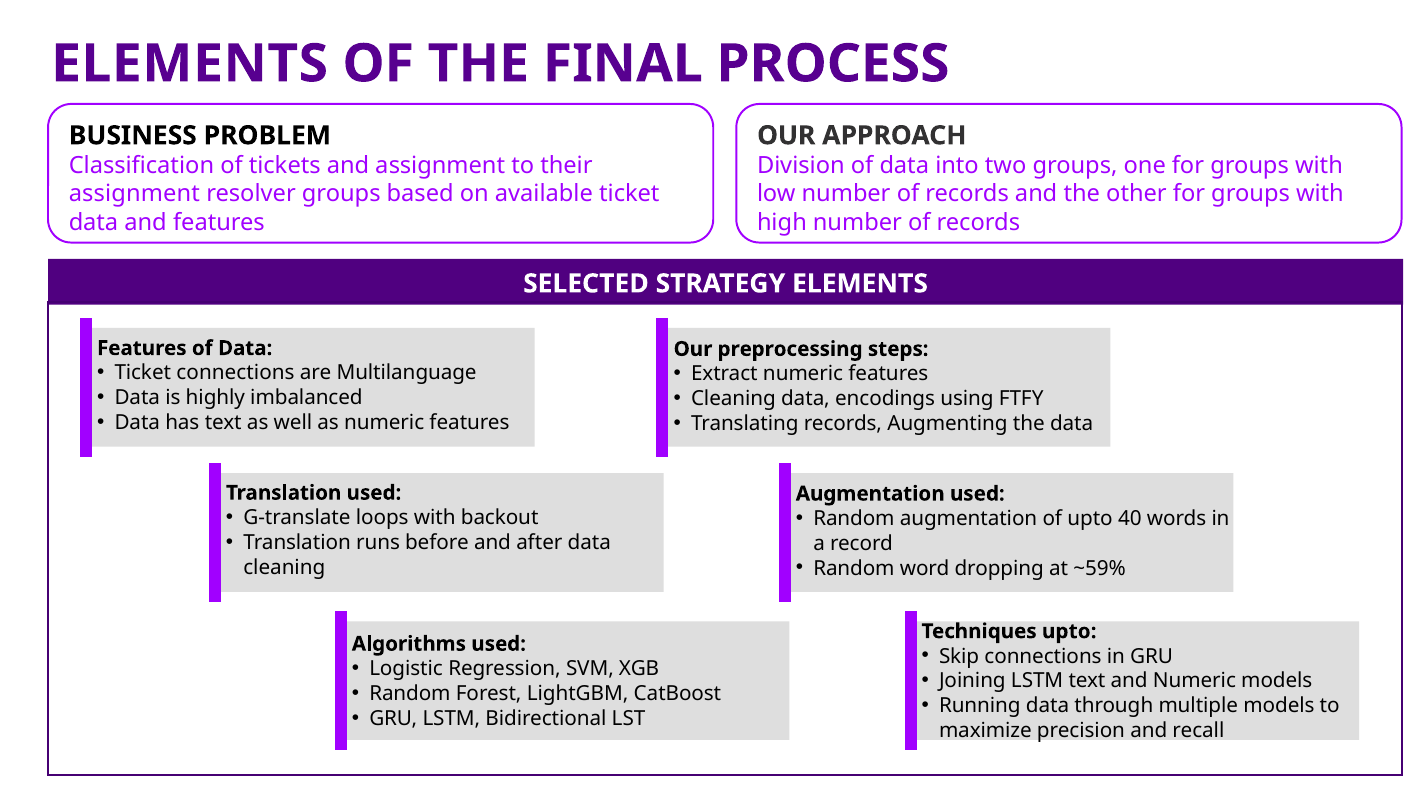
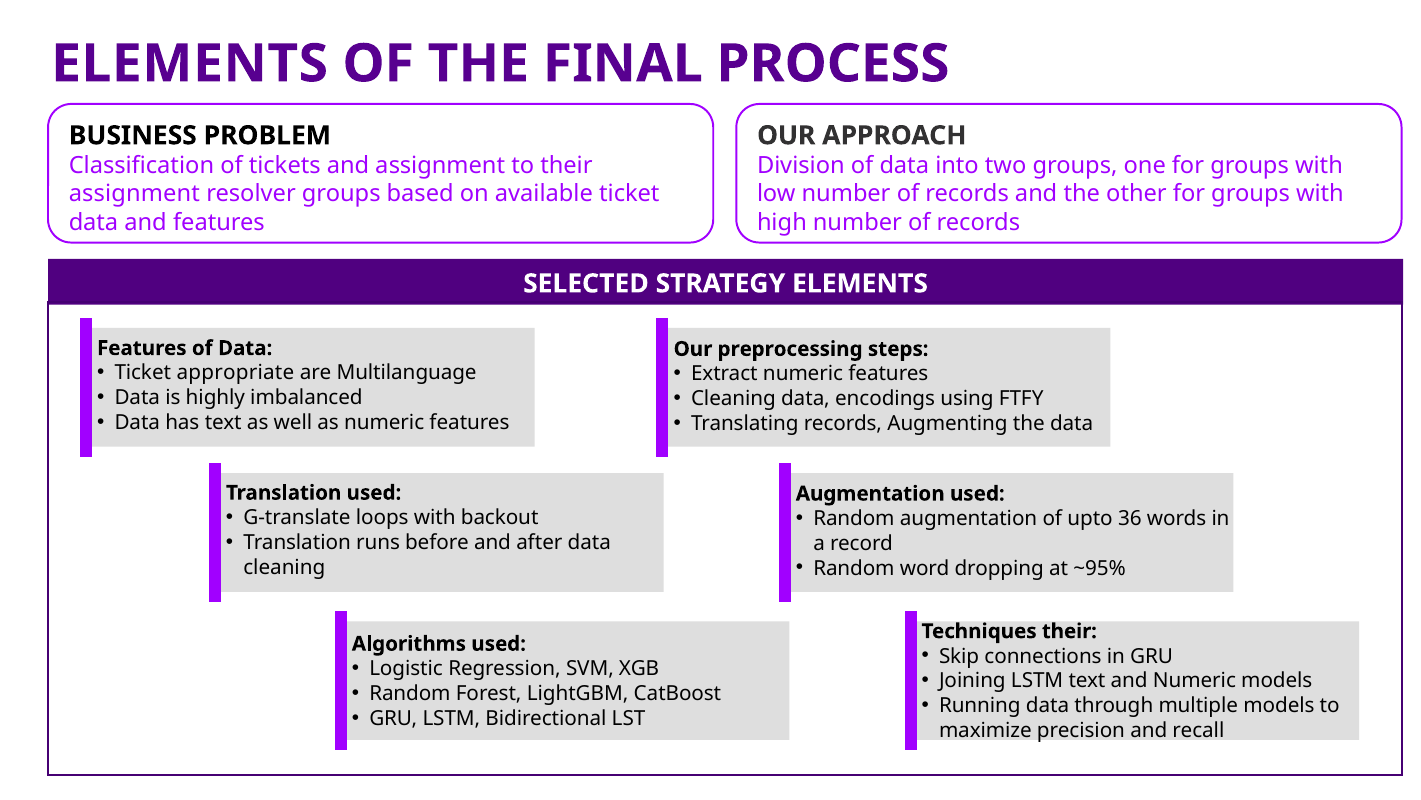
Ticket connections: connections -> appropriate (235, 373)
40: 40 -> 36 (1130, 518)
~59%: ~59% -> ~95% (1100, 568)
Techniques upto: upto -> their (1069, 631)
